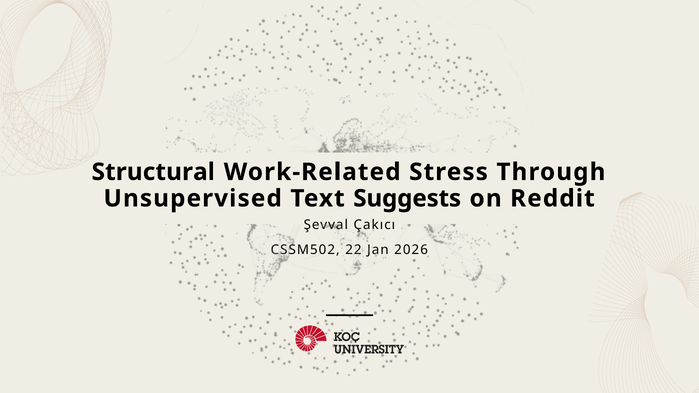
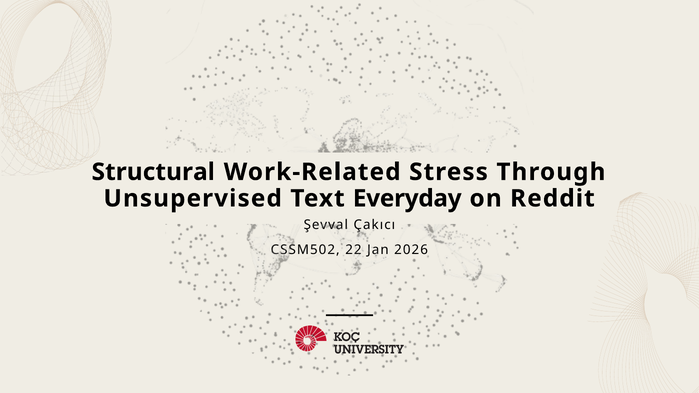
Suggests: Suggests -> Everyday (407, 199)
